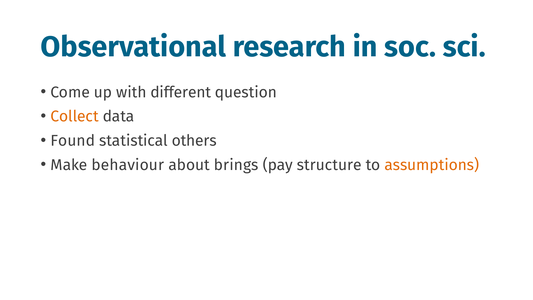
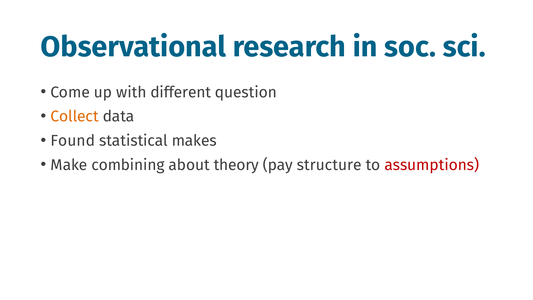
others: others -> makes (194, 141)
behaviour: behaviour -> combining (128, 165)
brings: brings -> theory (236, 165)
assumptions colour: orange -> red (432, 165)
